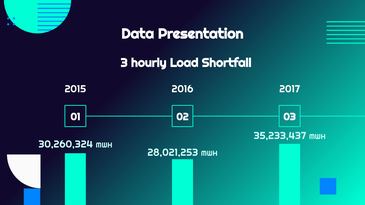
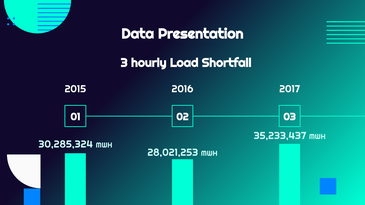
30,260,324: 30,260,324 -> 30,285,324 (66, 144)
